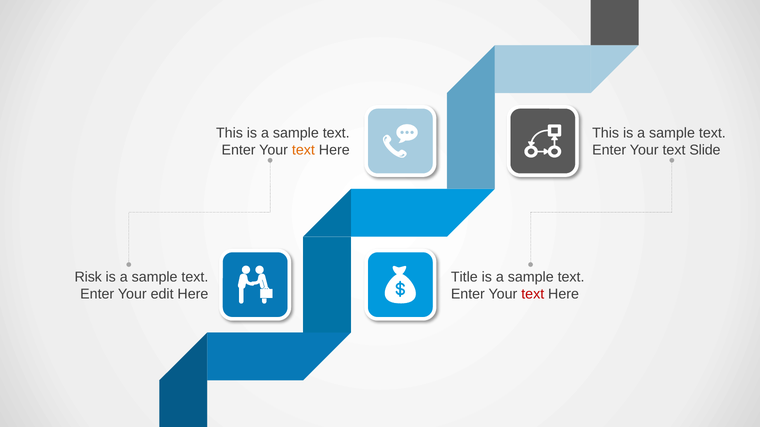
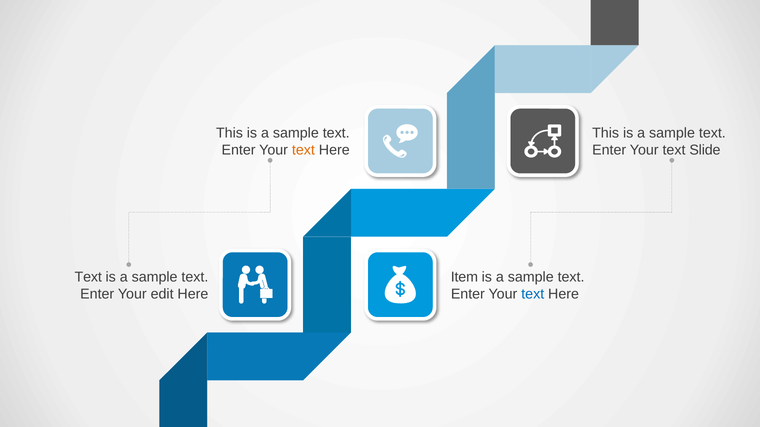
Risk: Risk -> Text (88, 277)
Title: Title -> Item (464, 277)
text colour: red -> blue (533, 294)
